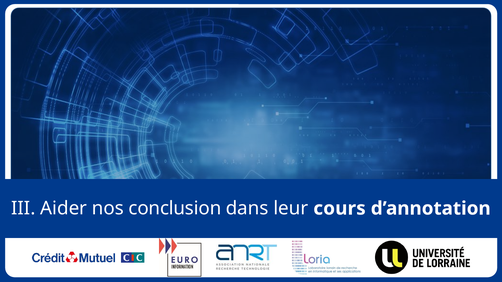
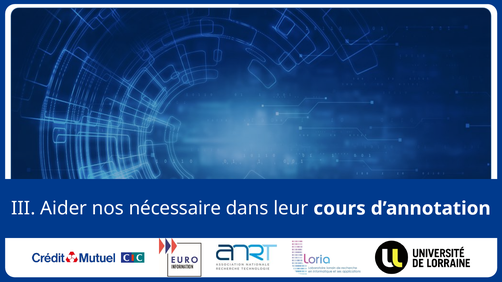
conclusion: conclusion -> nécessaire (175, 209)
